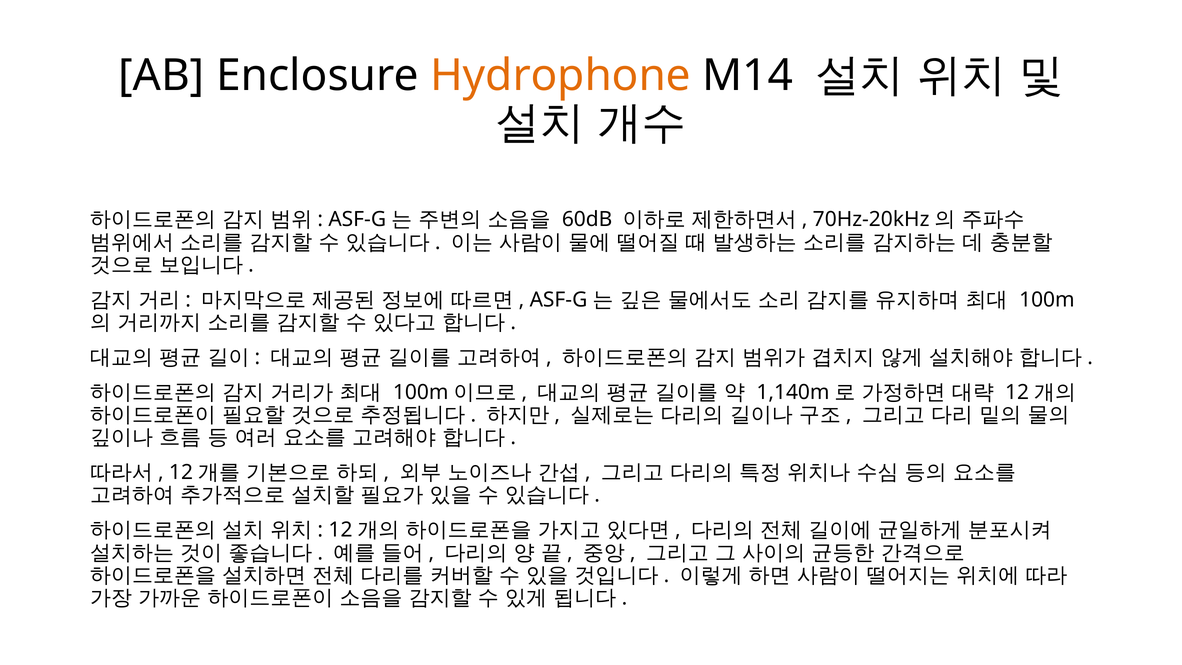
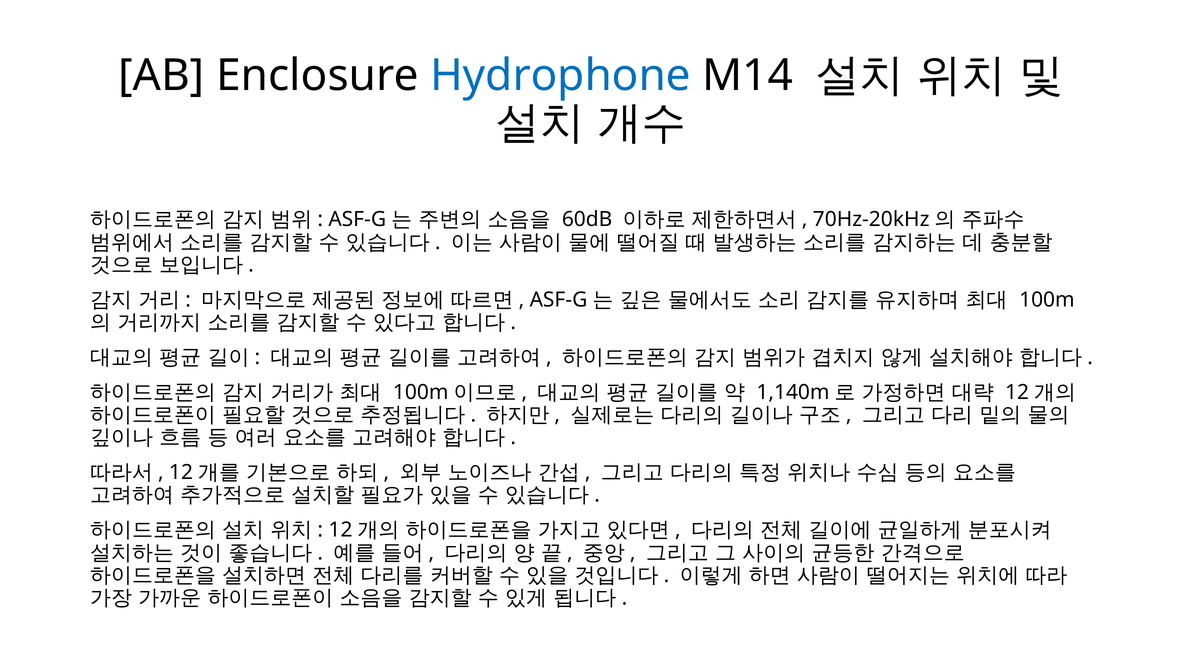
Hydrophone colour: orange -> blue (560, 75)
